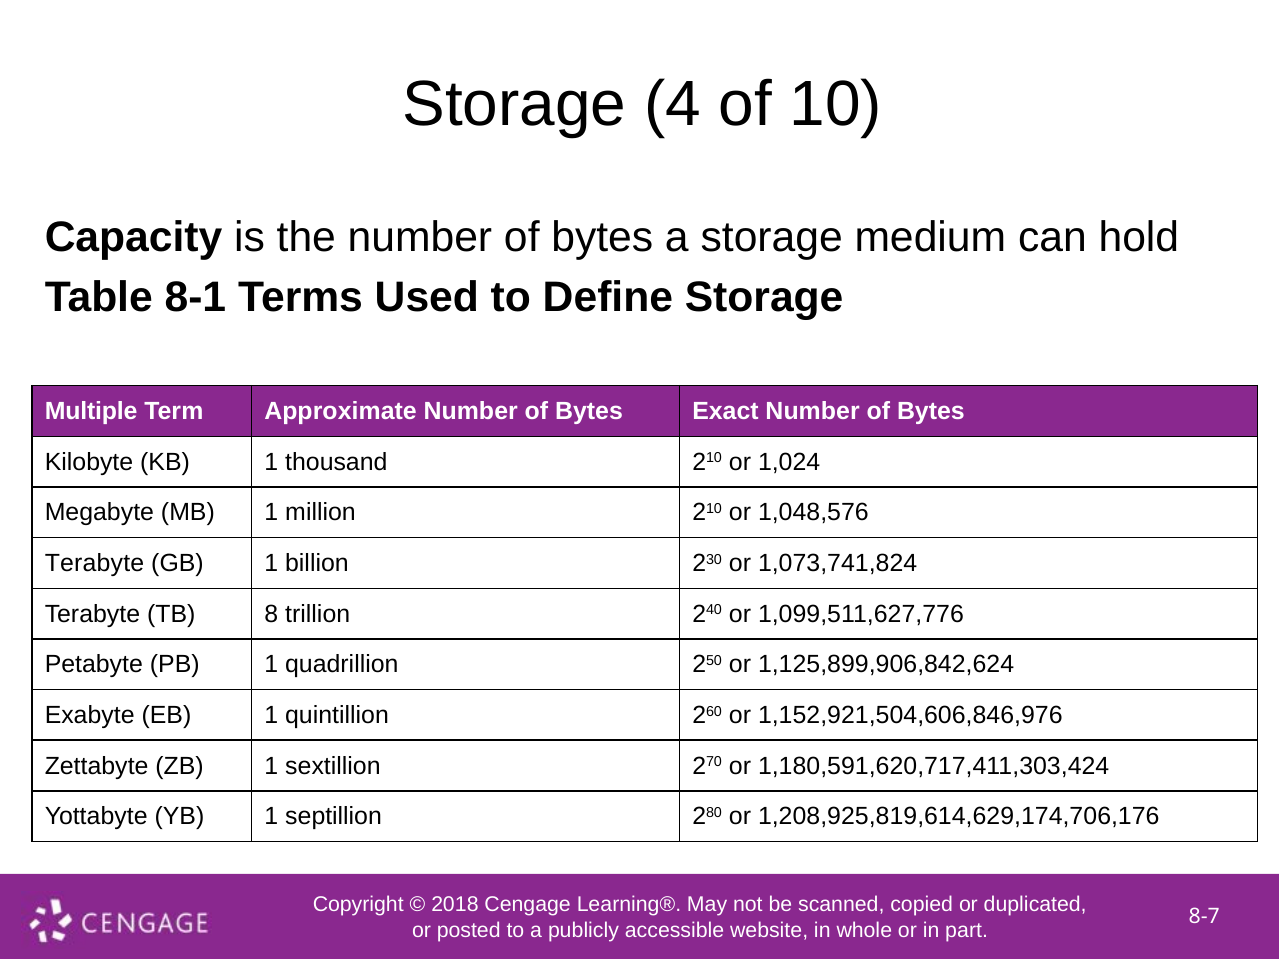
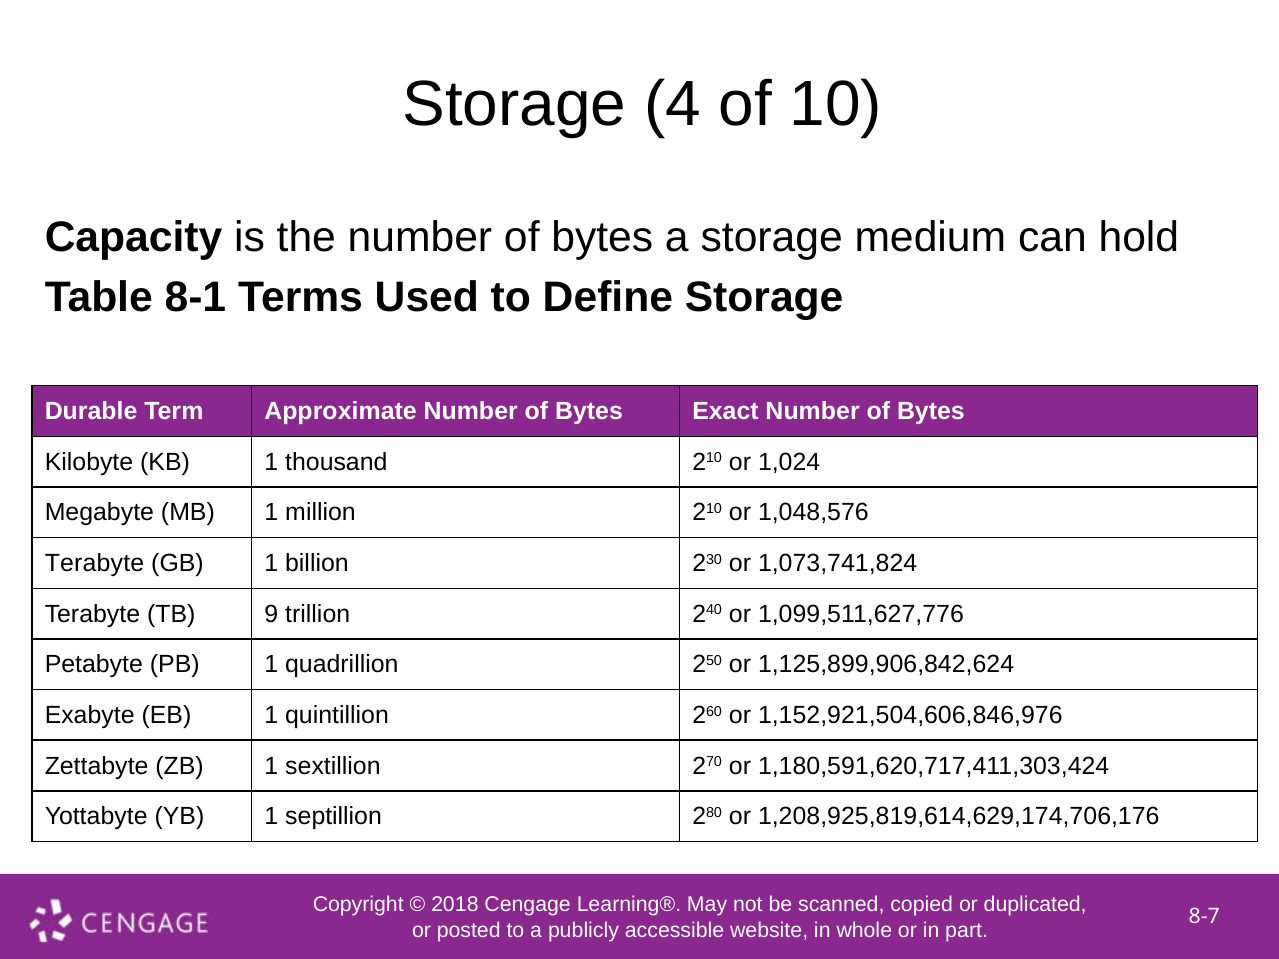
Multiple: Multiple -> Durable (91, 412)
8: 8 -> 9 (271, 614)
